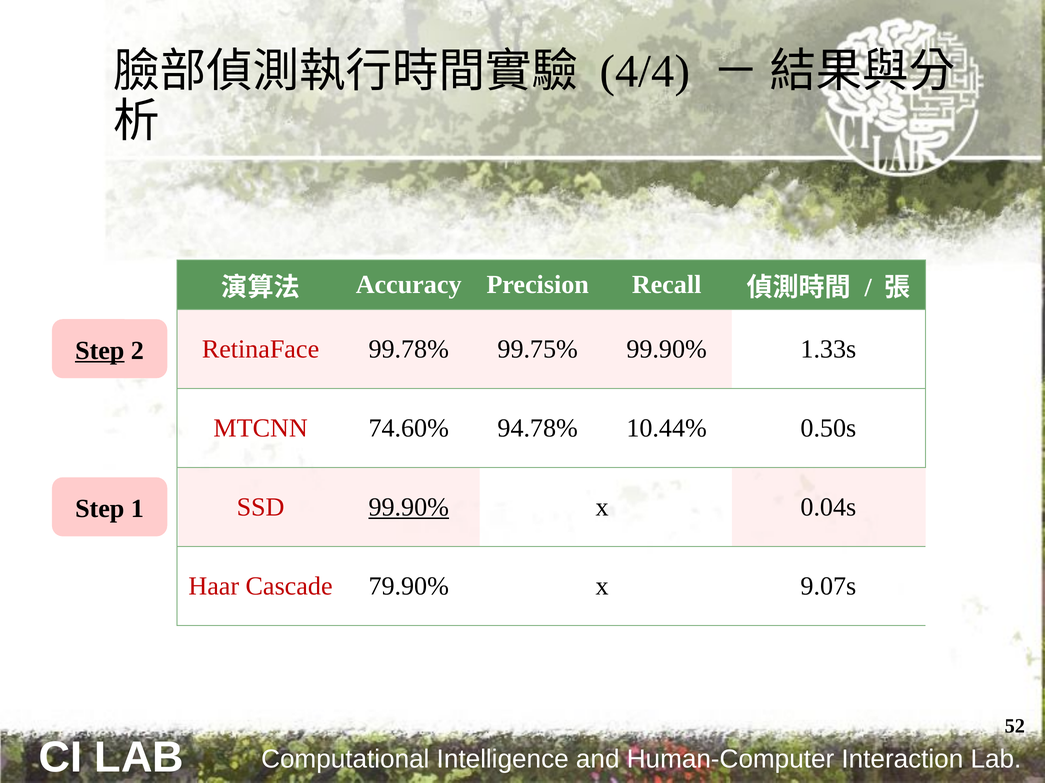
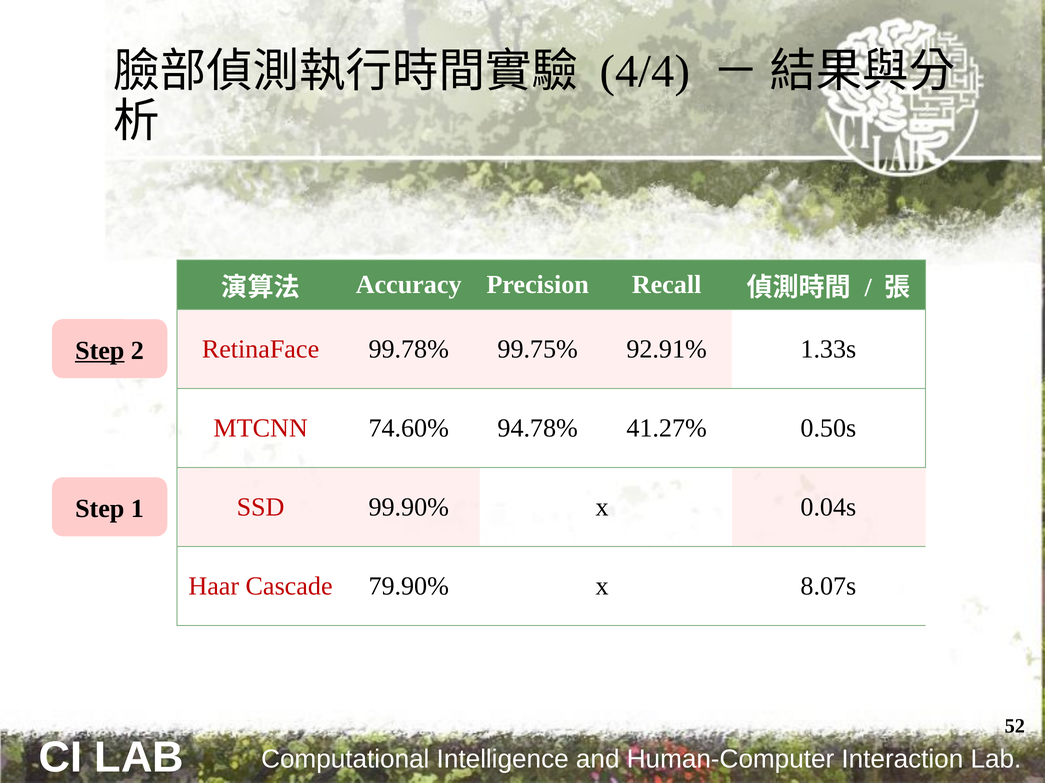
99.75% 99.90%: 99.90% -> 92.91% (667, 349)
10.44%: 10.44% -> 41.27% (667, 429)
99.90% underline: present -> none (409, 508)
9.07s: 9.07s -> 8.07s (828, 587)
